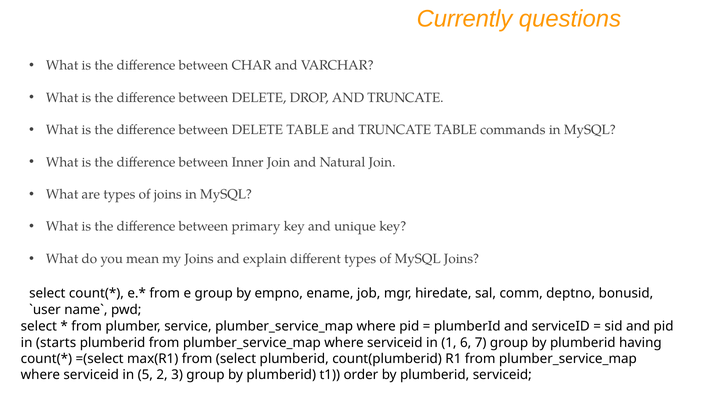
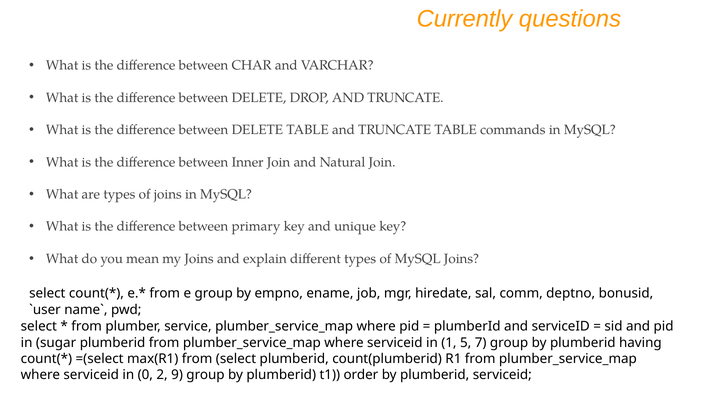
starts: starts -> sugar (56, 342)
6: 6 -> 5 (466, 342)
5: 5 -> 0 (145, 375)
3: 3 -> 9 (177, 375)
